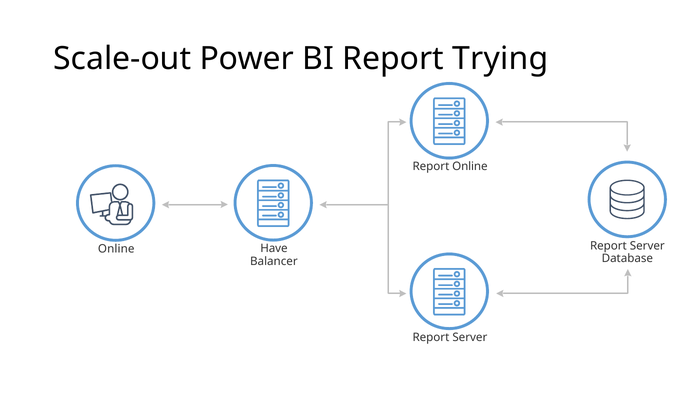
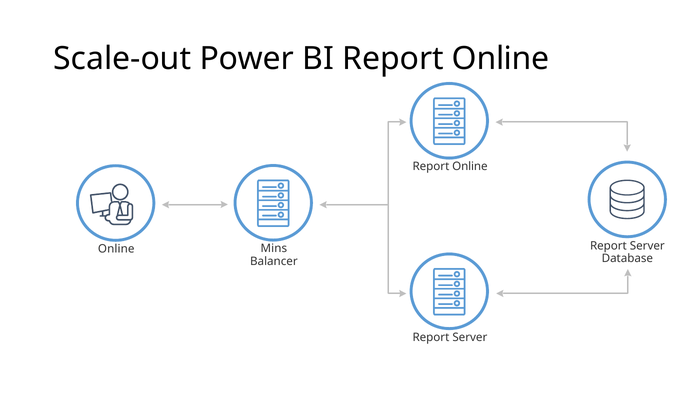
BI Report Trying: Trying -> Online (501, 59)
Have: Have -> Mins (274, 248)
